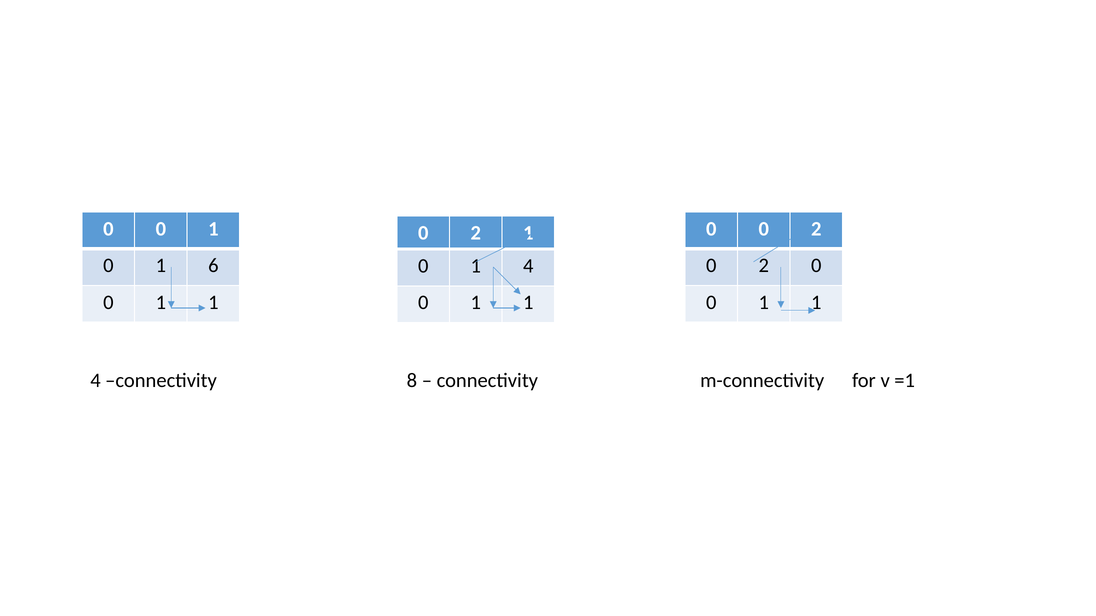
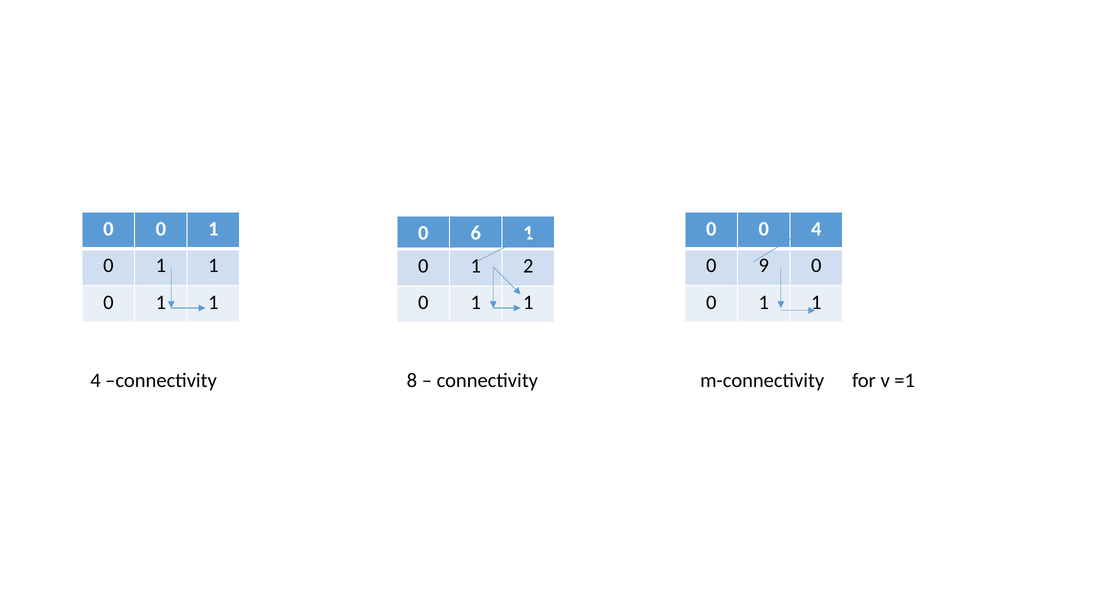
0 0 2: 2 -> 4 (816, 229)
2: 2 -> 6 (476, 233)
6: 6 -> 1 (213, 266)
2: 2 -> 9 (764, 266)
0 1 4: 4 -> 2 (528, 266)
